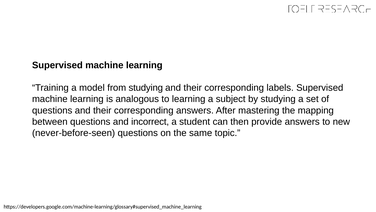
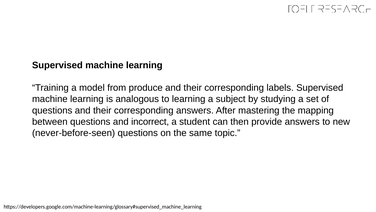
from studying: studying -> produce (146, 88)
